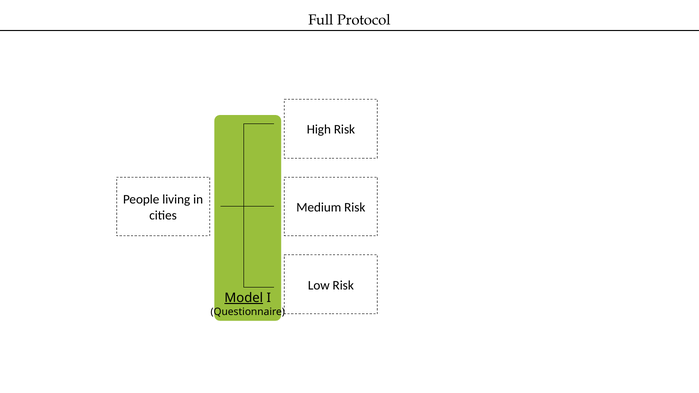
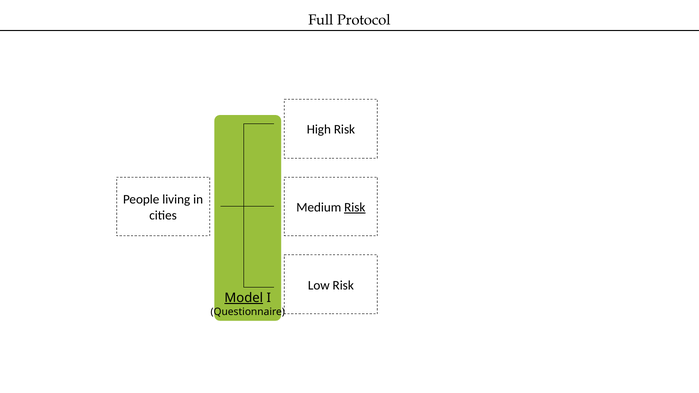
Risk underline: none -> present (355, 207)
